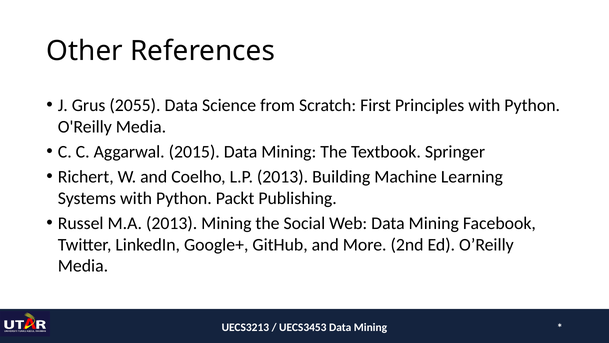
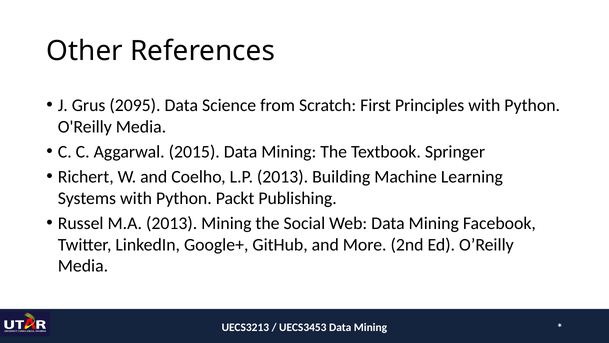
2055: 2055 -> 2095 (135, 105)
